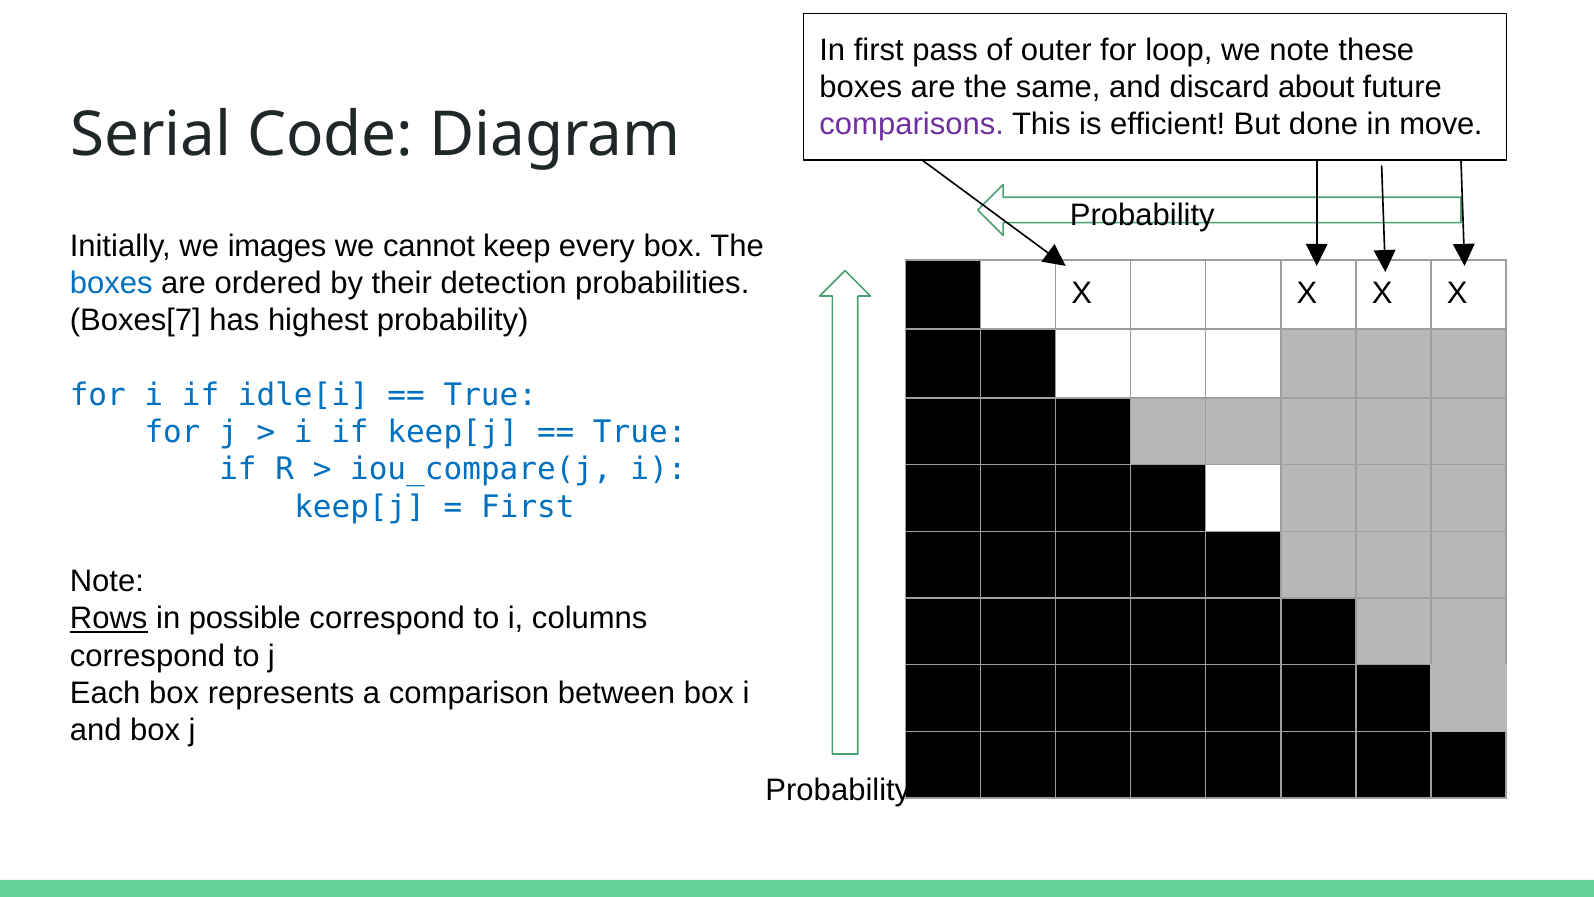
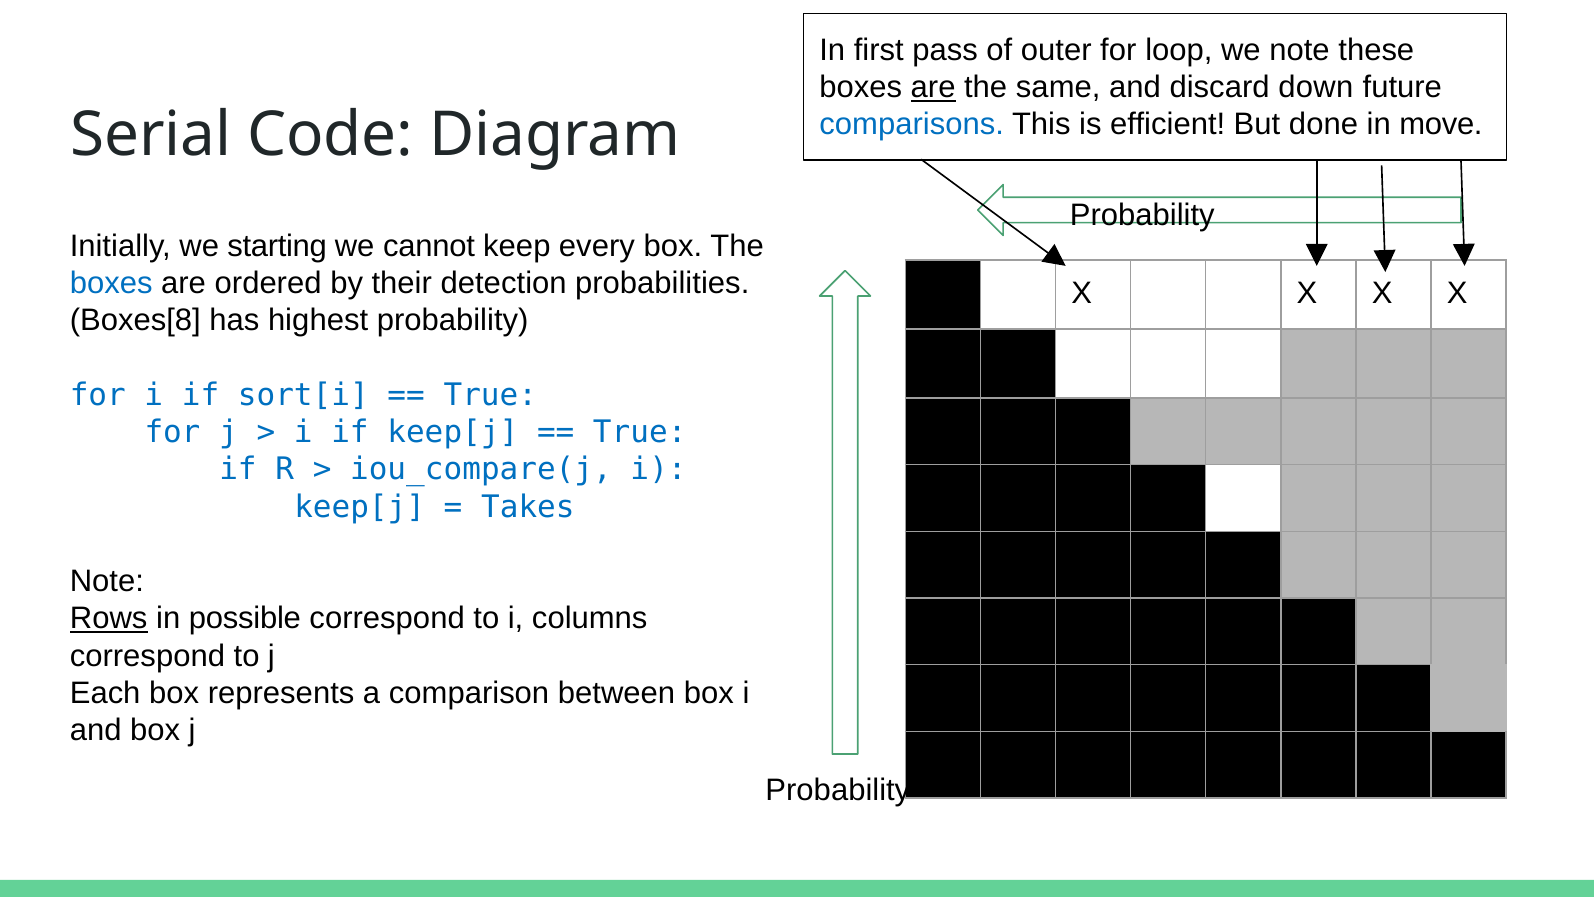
are underline: none -> present (933, 87)
about: about -> down (1316, 87)
comparisons colour: purple -> blue (912, 125)
images: images -> starting (277, 246)
Boxes[7: Boxes[7 -> Boxes[8 (135, 321)
idle[i: idle[i -> sort[i (303, 395)
First: First -> Takes (528, 507)
